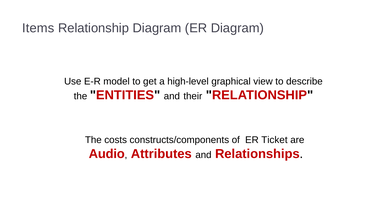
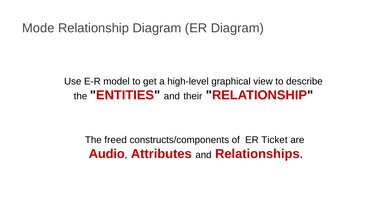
Items: Items -> Mode (38, 28)
costs: costs -> freed (116, 140)
